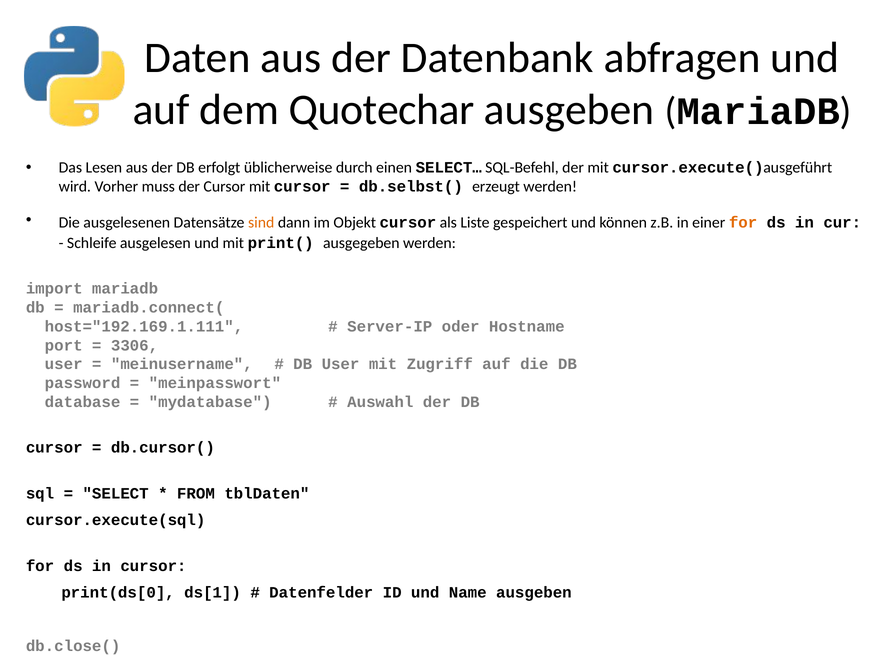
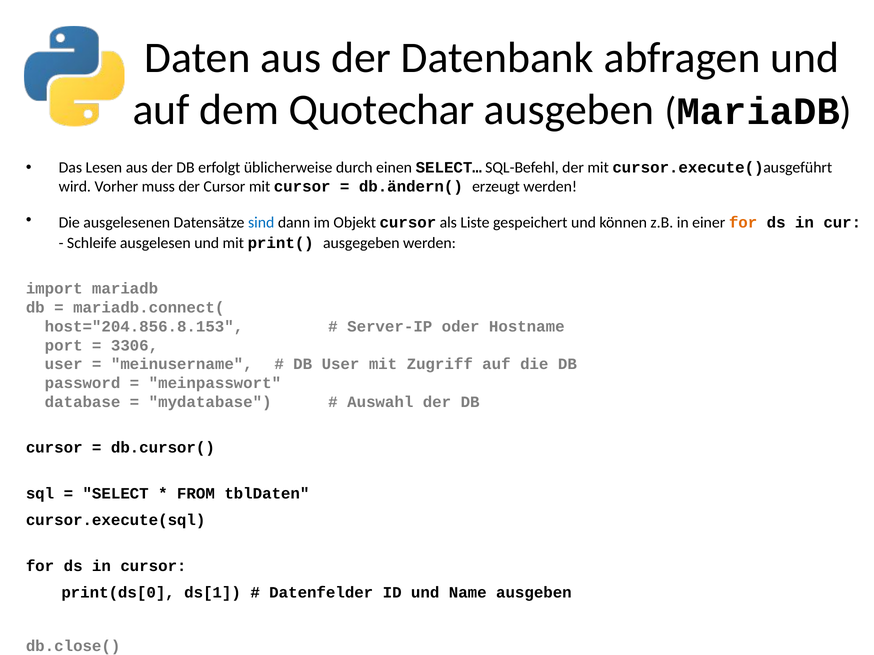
db.selbst(: db.selbst( -> db.ändern( (411, 187)
sind colour: orange -> blue (261, 223)
host="192.169.1.111: host="192.169.1.111 -> host="204.856.8.153 (144, 327)
